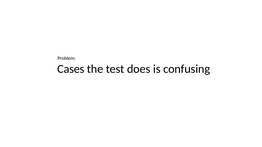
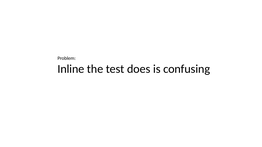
Cases: Cases -> Inline (71, 69)
